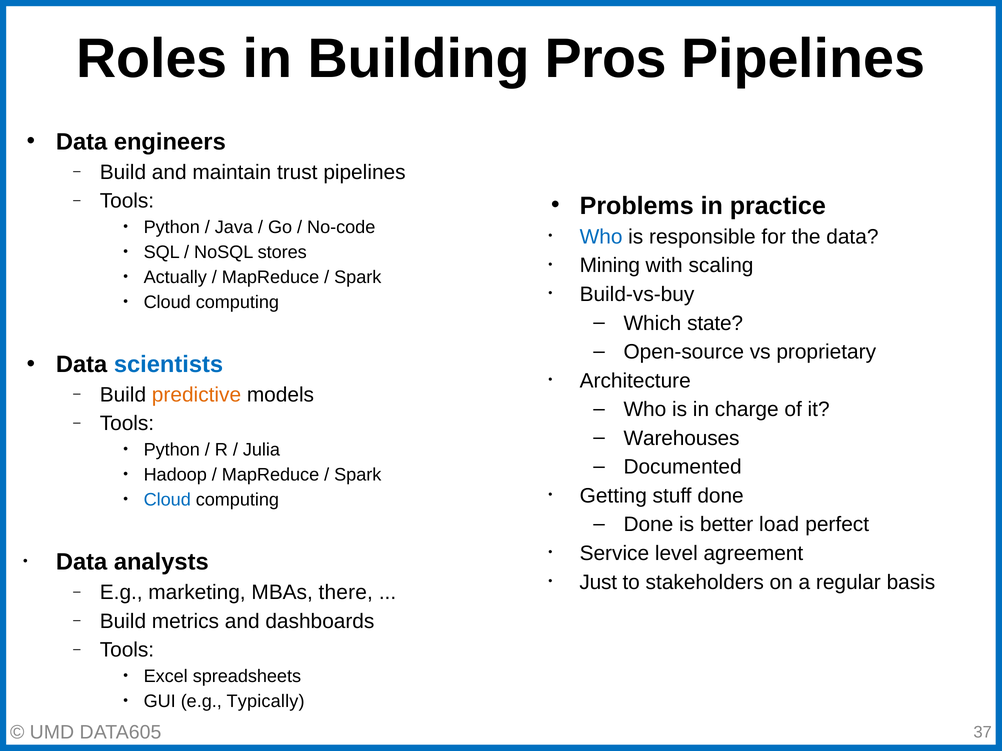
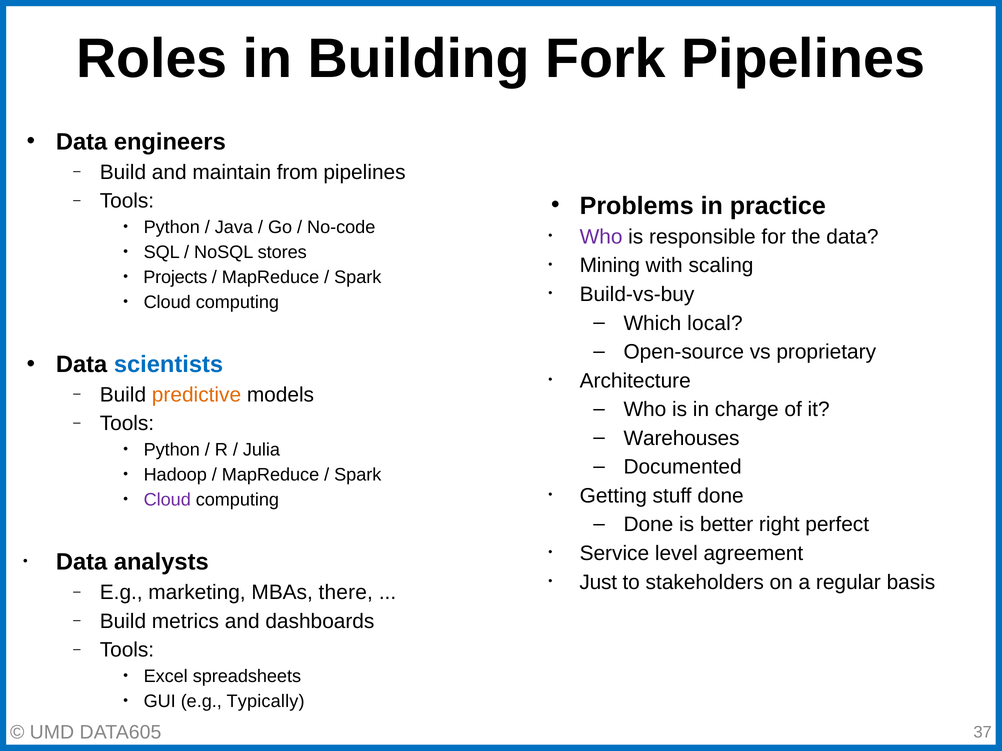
Pros: Pros -> Fork (605, 59)
trust: trust -> from (297, 172)
Who colour: blue -> purple (601, 237)
Actually: Actually -> Projects (175, 277)
state: state -> local (715, 323)
Cloud colour: blue -> purple (167, 500)
load: load -> right (779, 525)
